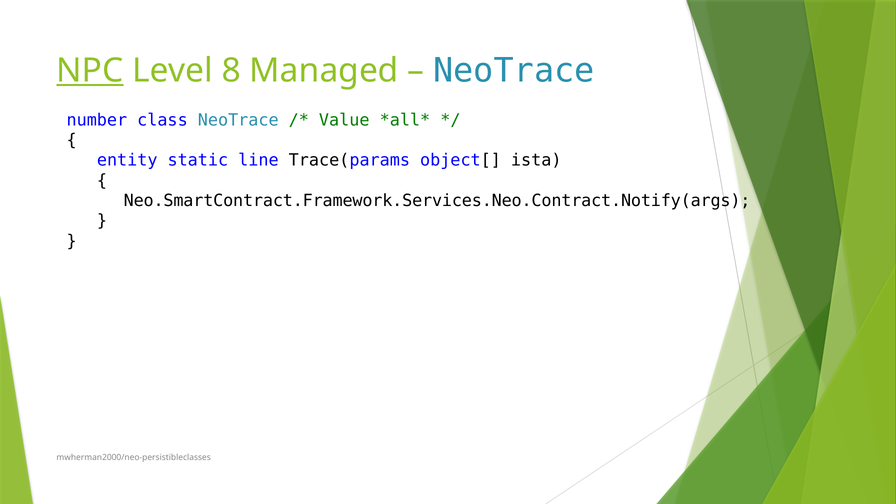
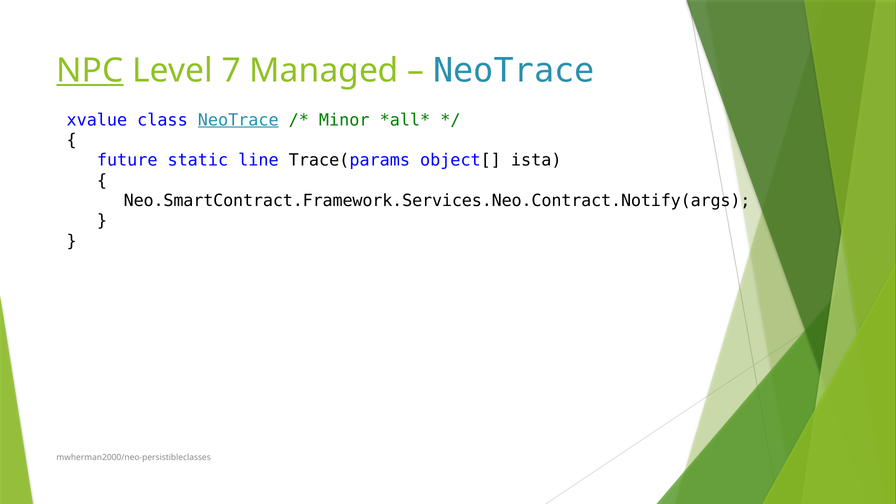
8: 8 -> 7 (231, 71)
number: number -> xvalue (97, 120)
NeoTrace underline: none -> present (238, 120)
Value: Value -> Minor (344, 120)
entity: entity -> future (127, 160)
